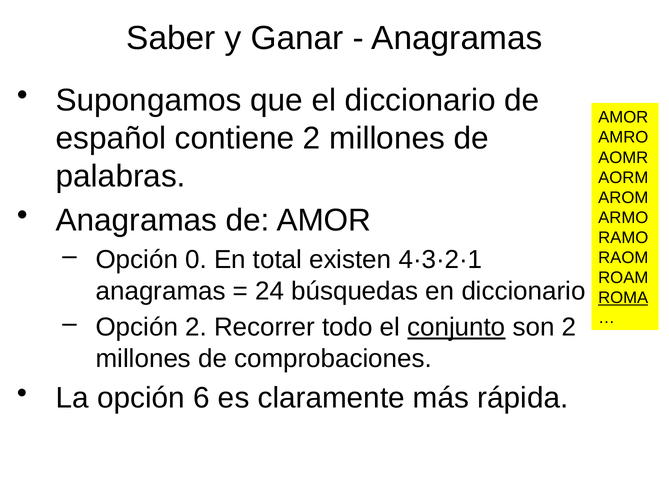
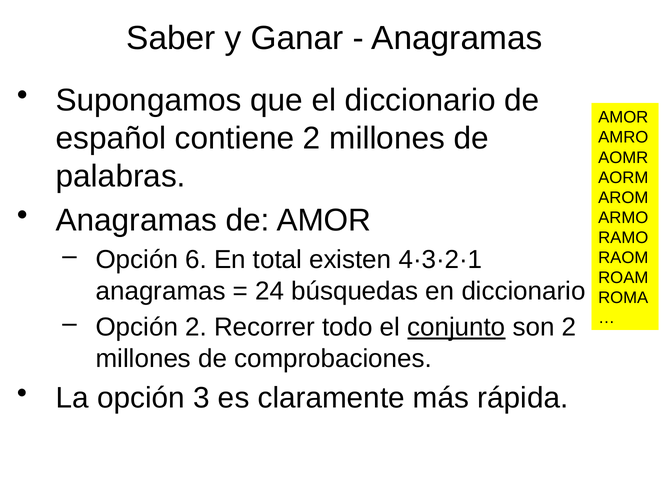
0: 0 -> 6 (196, 260)
ROMA underline: present -> none (623, 298)
6: 6 -> 3 (201, 399)
